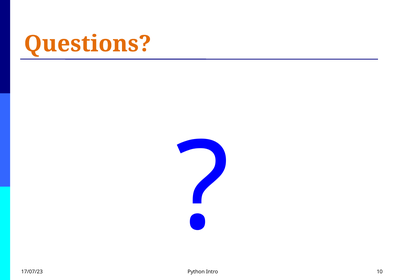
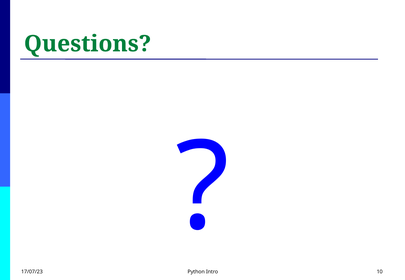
Questions colour: orange -> green (88, 44)
